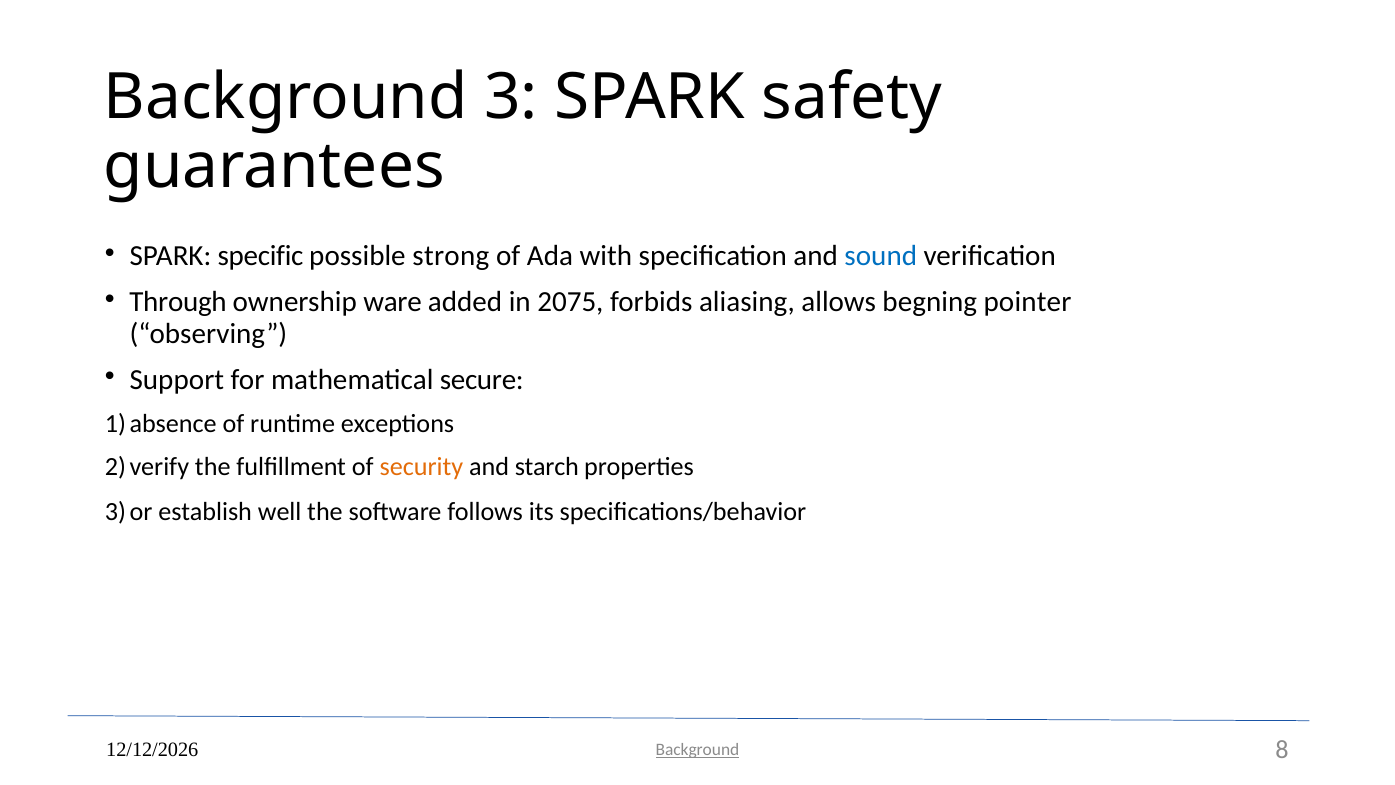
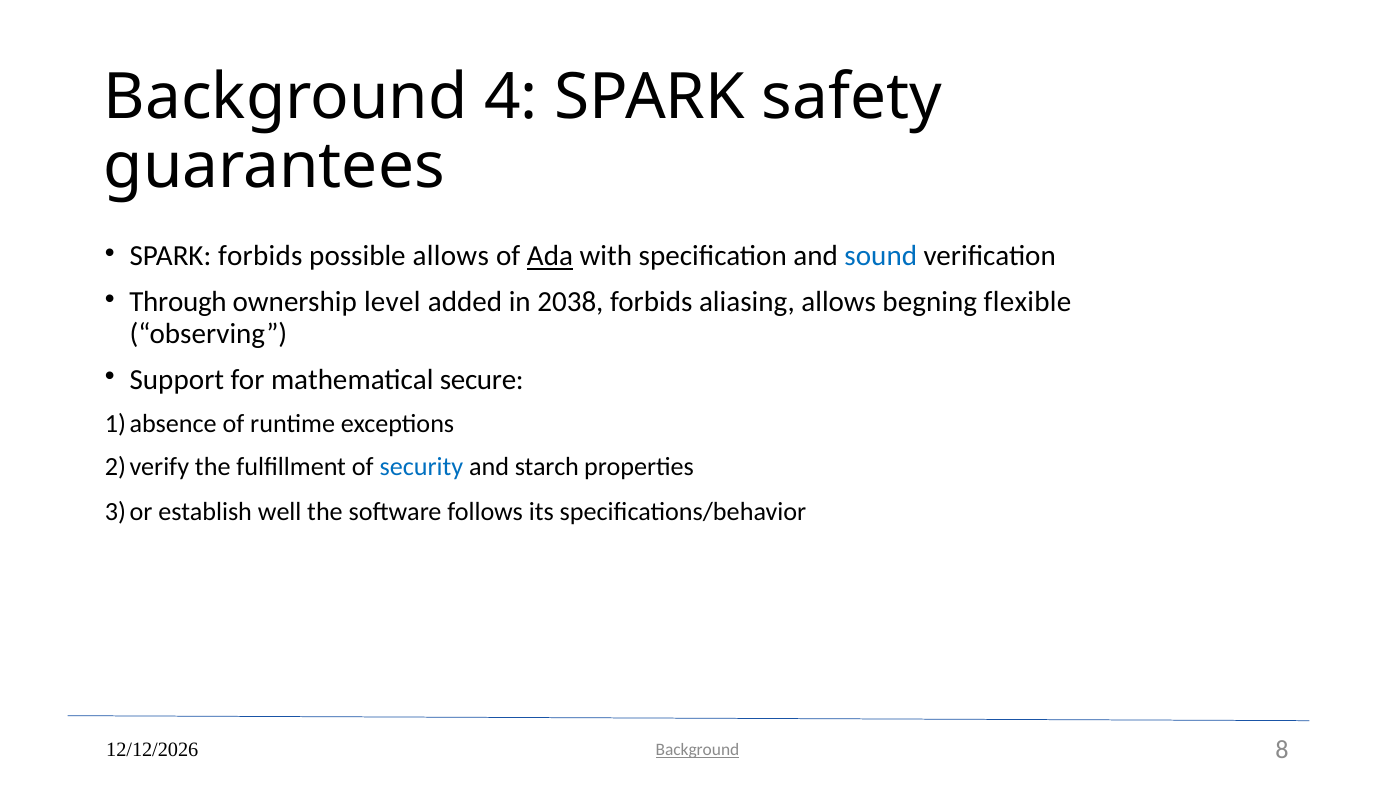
3: 3 -> 4 (511, 98)
SPARK specific: specific -> forbids (260, 256)
possible strong: strong -> allows (451, 256)
Ada underline: none -> present (550, 256)
ware: ware -> level (392, 302)
2075: 2075 -> 2038 (570, 302)
pointer: pointer -> flexible (1027, 302)
security colour: orange -> blue (421, 467)
